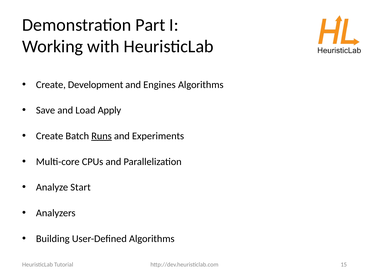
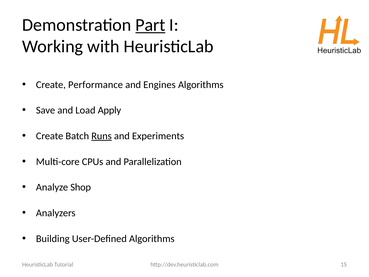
Part underline: none -> present (150, 25)
Development: Development -> Performance (96, 85)
Start: Start -> Shop (81, 187)
